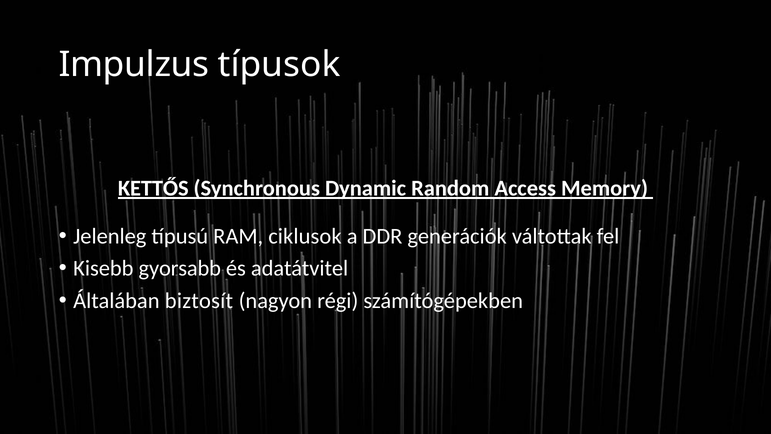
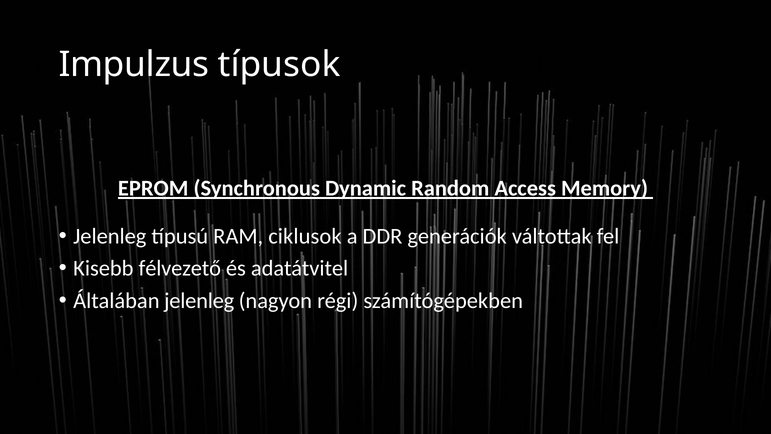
KETTŐS: KETTŐS -> EPROM (153, 188)
gyorsabb: gyorsabb -> félvezető (180, 268)
Általában biztosít: biztosít -> jelenleg (199, 301)
